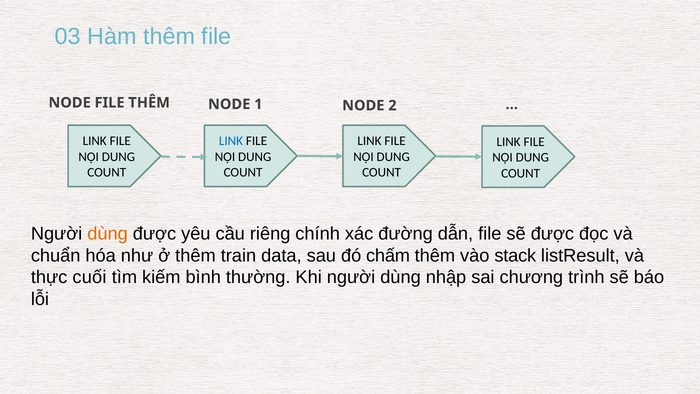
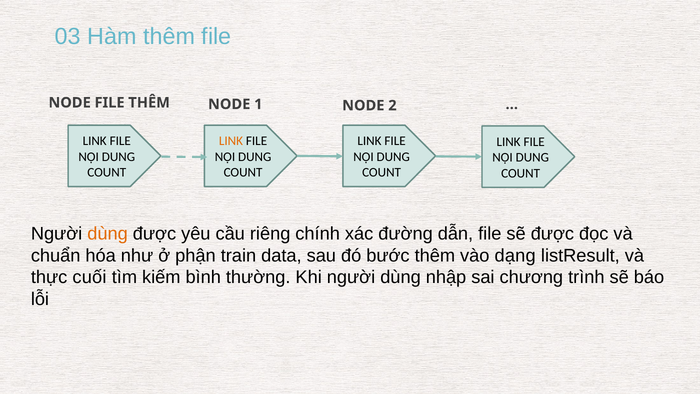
LINK colour: blue -> orange (231, 141)
ở thêm: thêm -> phận (195, 255)
chấm: chấm -> bước (388, 255)
stack: stack -> dạng (515, 255)
